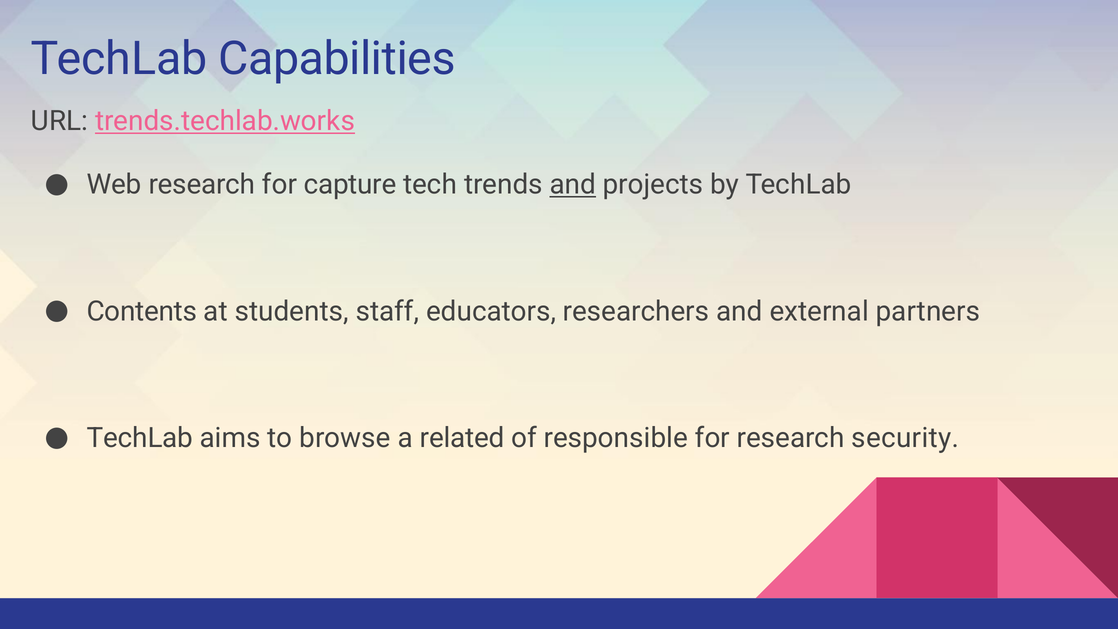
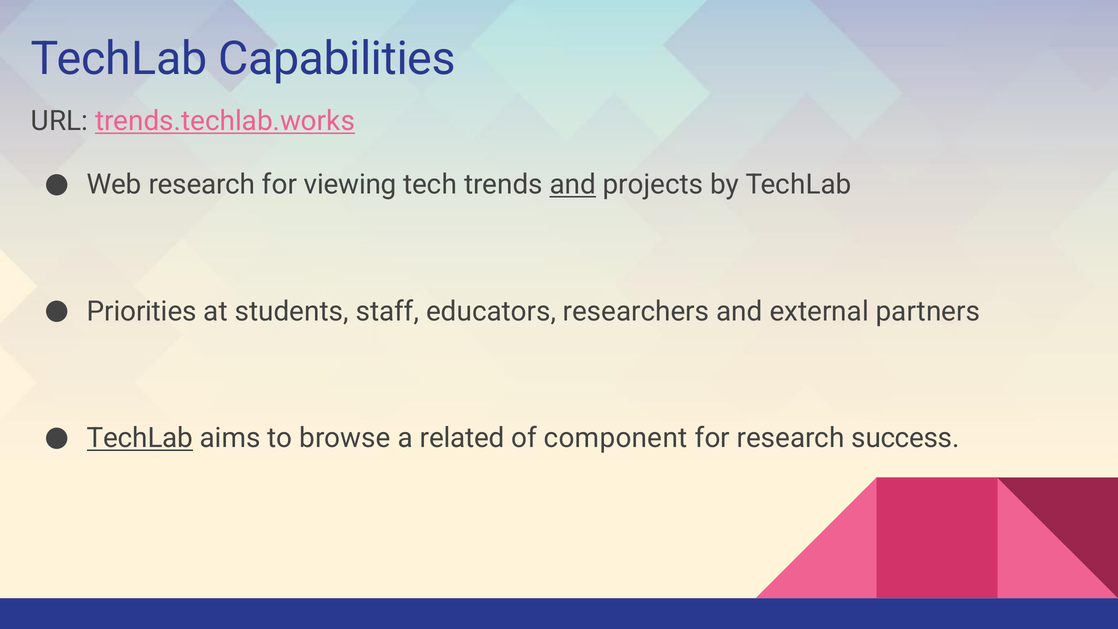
capture: capture -> viewing (350, 185)
Contents: Contents -> Priorities (142, 311)
TechLab underline: none -> present (140, 438)
responsible: responsible -> component (616, 438)
security: security -> success (905, 438)
